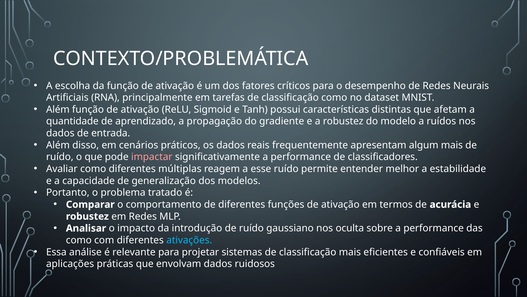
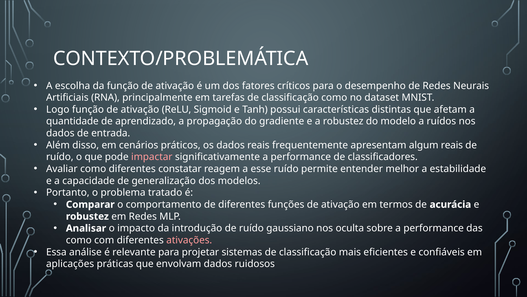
Além: Além -> Logo (58, 109)
algum mais: mais -> reais (452, 145)
múltiplas: múltiplas -> constatar (180, 169)
ativações colour: light blue -> pink (189, 240)
